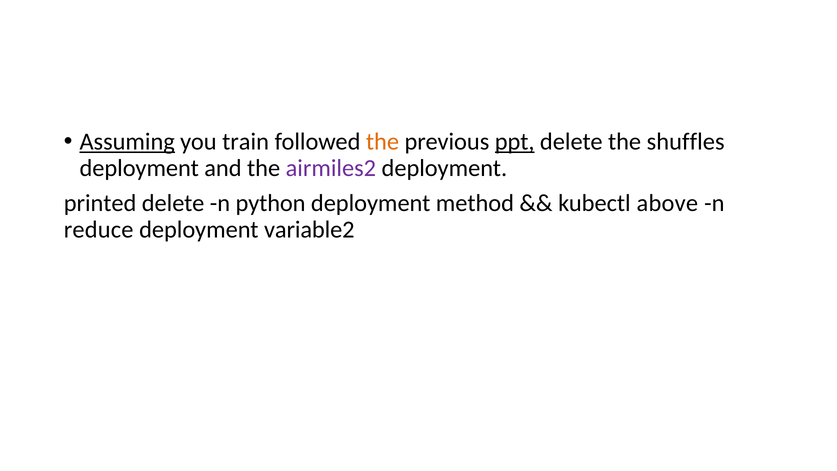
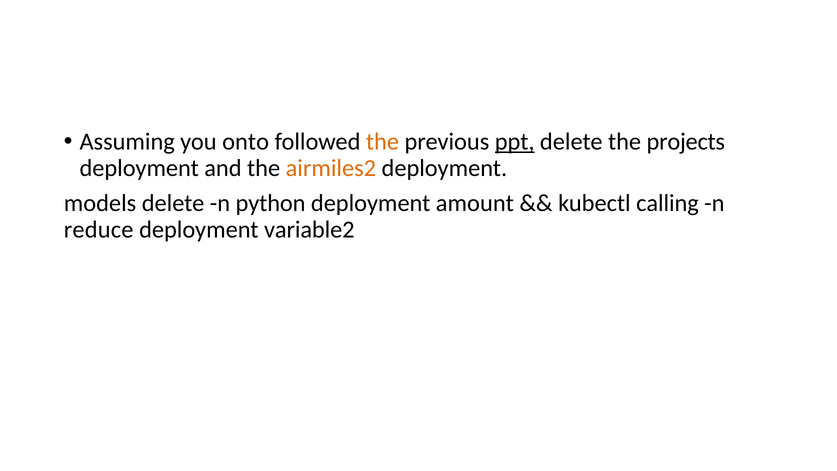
Assuming underline: present -> none (127, 142)
train: train -> onto (246, 142)
shuffles: shuffles -> projects (686, 142)
airmiles2 colour: purple -> orange (331, 168)
printed: printed -> models (100, 203)
method: method -> amount (475, 203)
above: above -> calling (668, 203)
